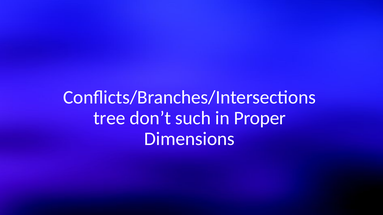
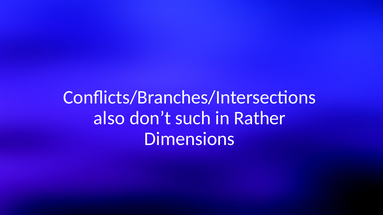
tree: tree -> also (109, 118)
Proper: Proper -> Rather (260, 118)
